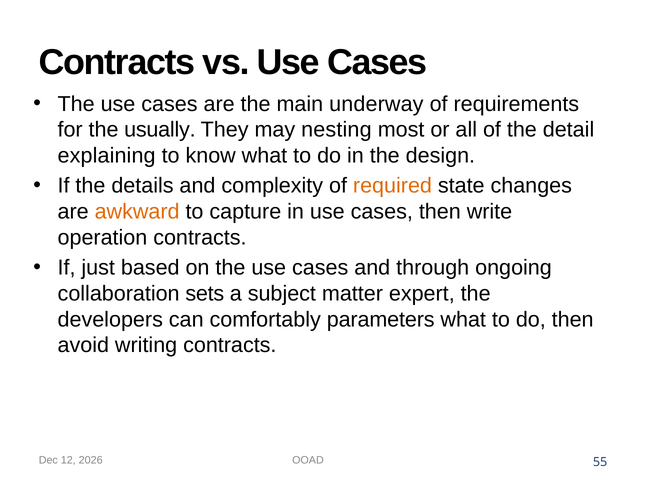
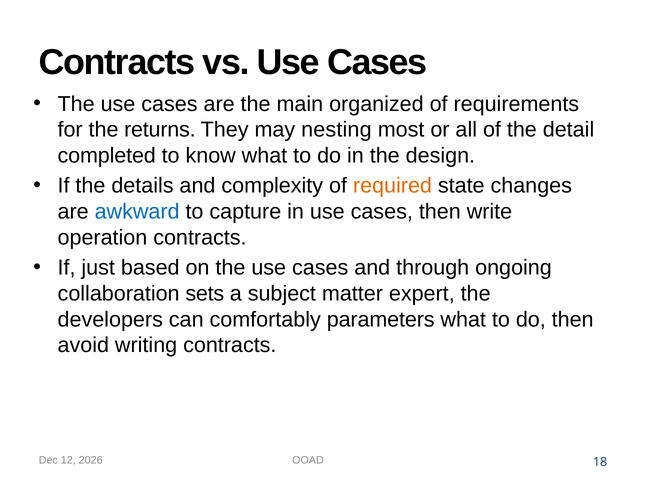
underway: underway -> organized (376, 104)
usually: usually -> returns (160, 130)
explaining: explaining -> completed (107, 155)
awkward colour: orange -> blue (137, 211)
55: 55 -> 18 (600, 462)
